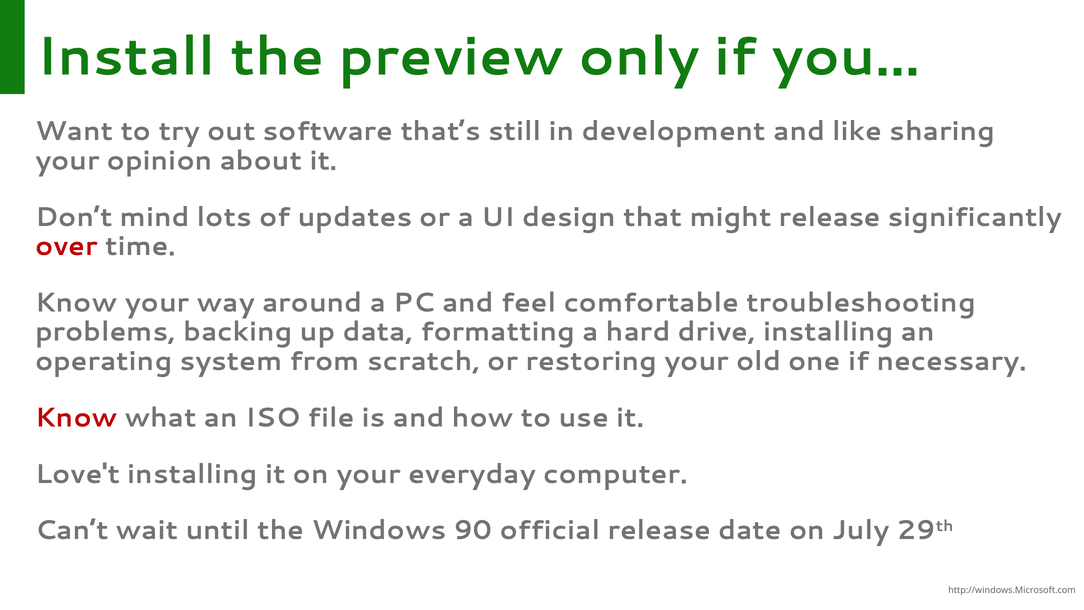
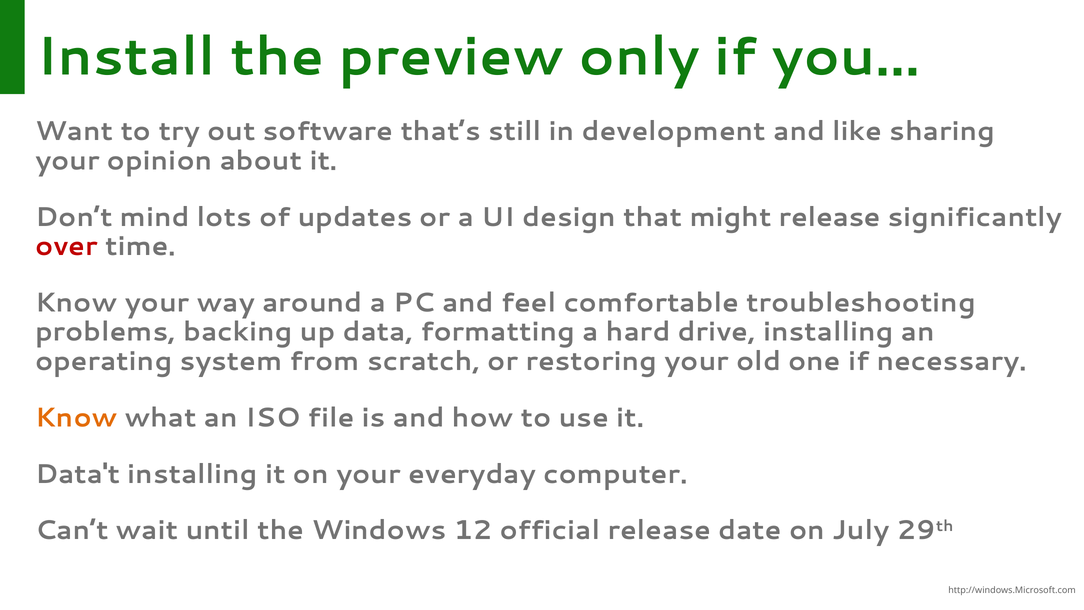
Know colour: red -> orange (76, 417)
Love't: Love't -> Data't (78, 474)
90: 90 -> 12 (473, 530)
